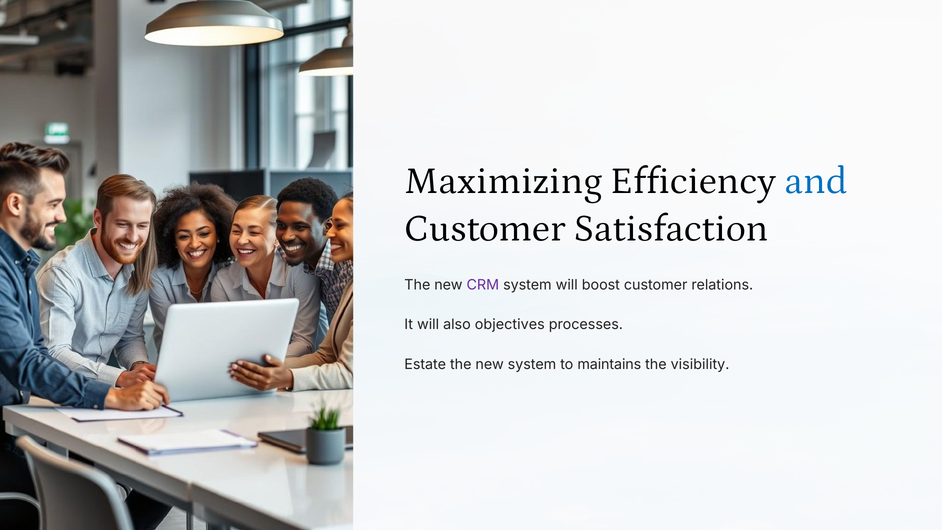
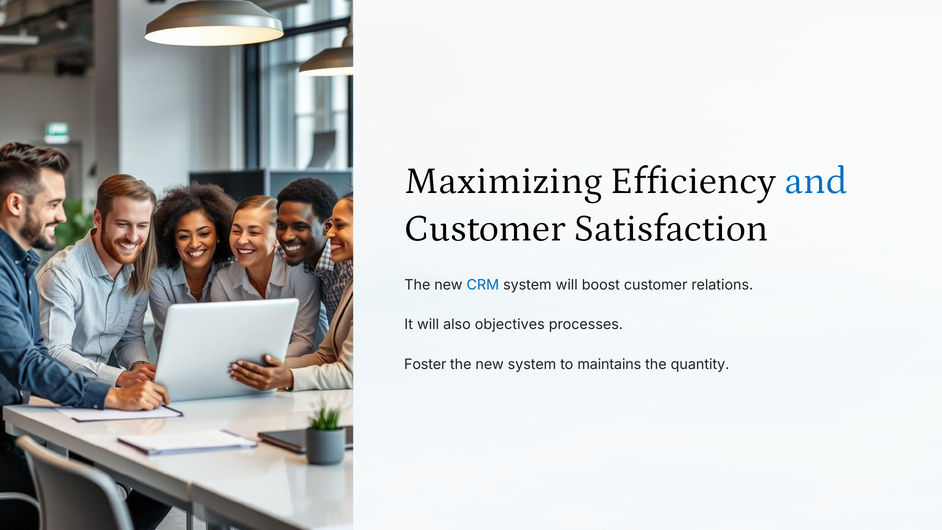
CRM colour: purple -> blue (483, 285)
Estate: Estate -> Foster (425, 364)
visibility: visibility -> quantity (700, 364)
